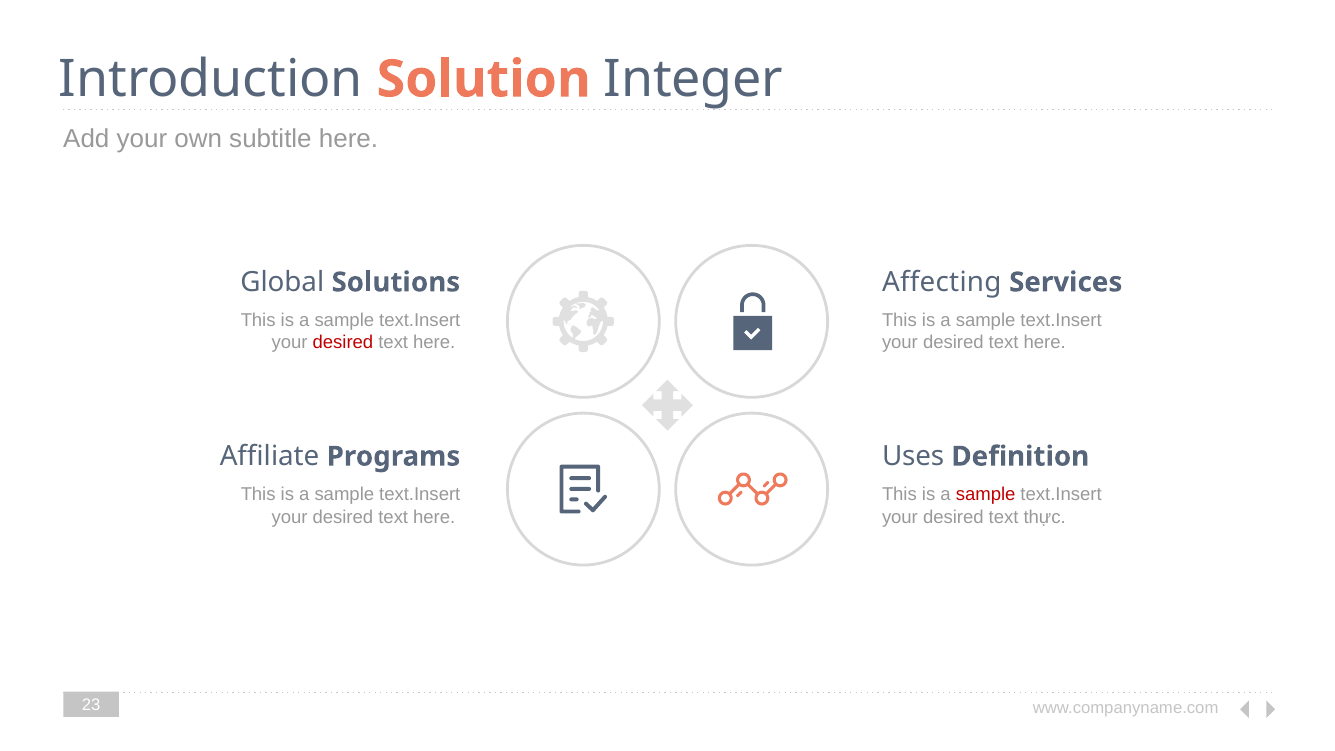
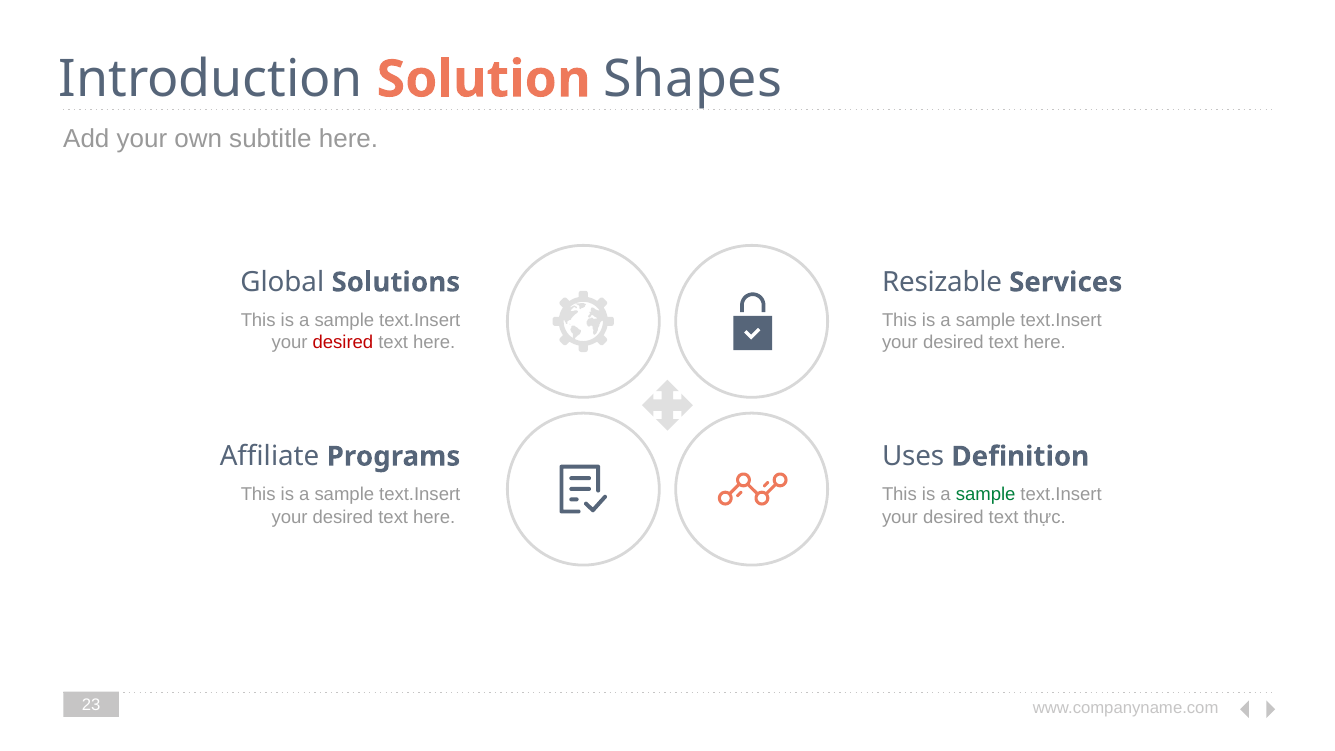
Integer: Integer -> Shapes (693, 79)
Affecting: Affecting -> Resizable (942, 282)
sample colour: red -> green (986, 495)
